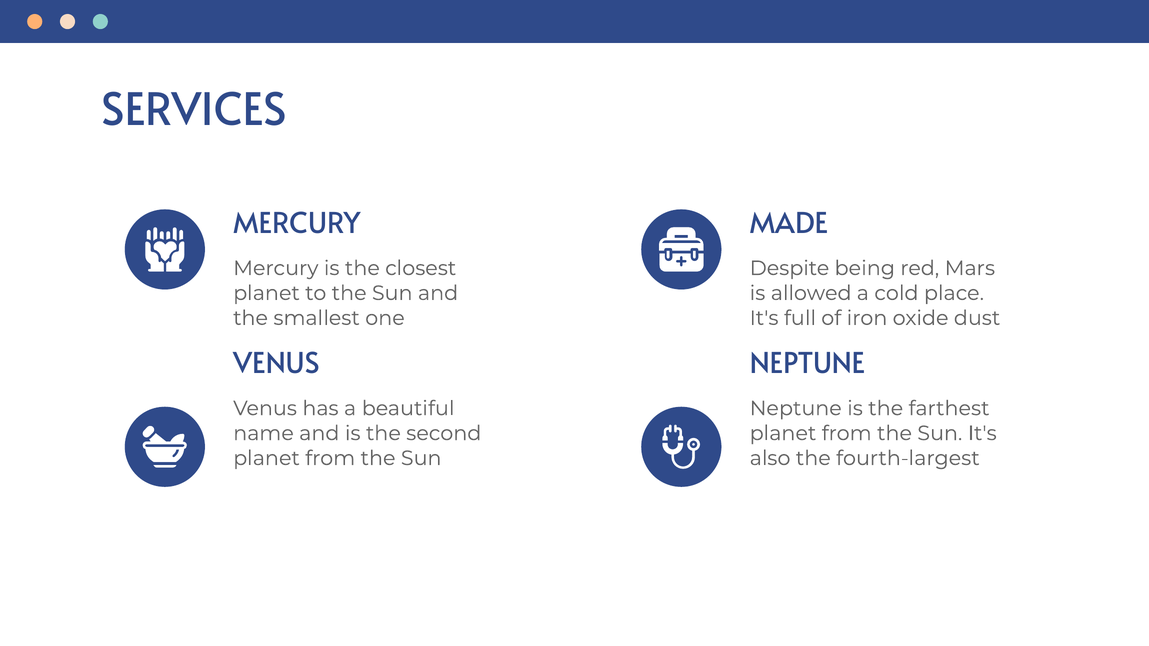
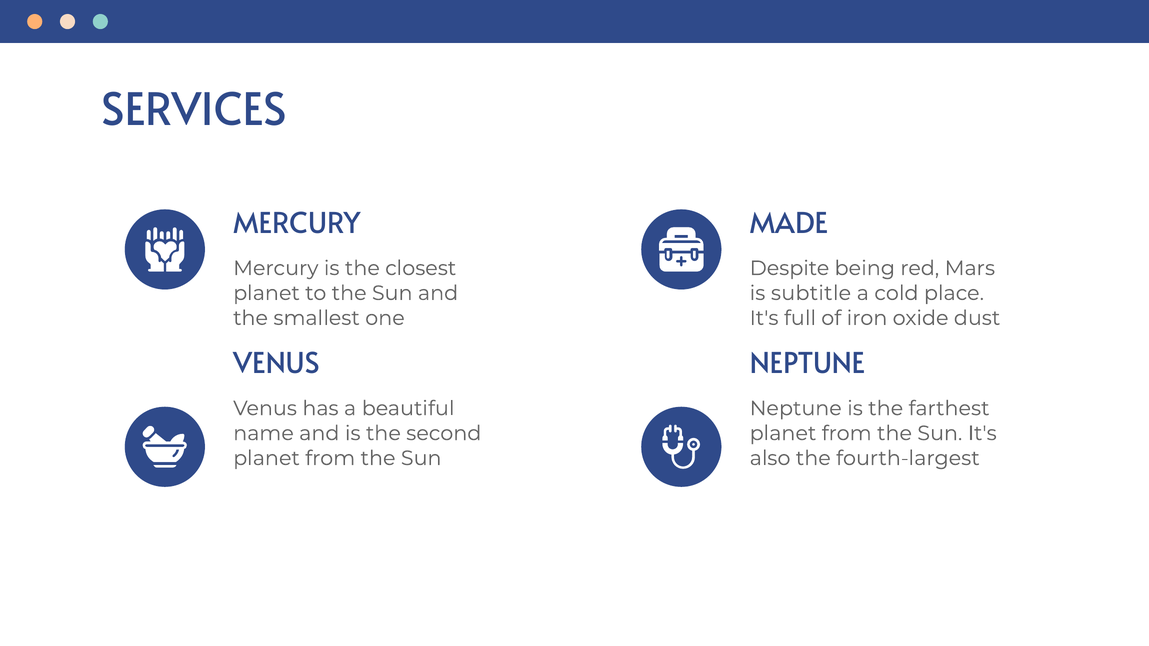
allowed: allowed -> subtitle (811, 293)
